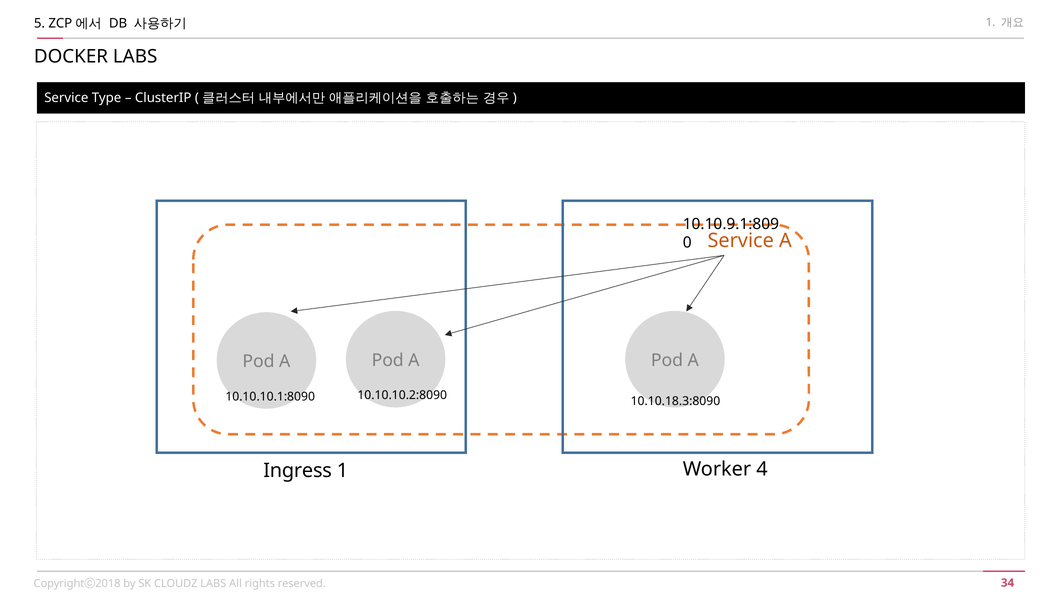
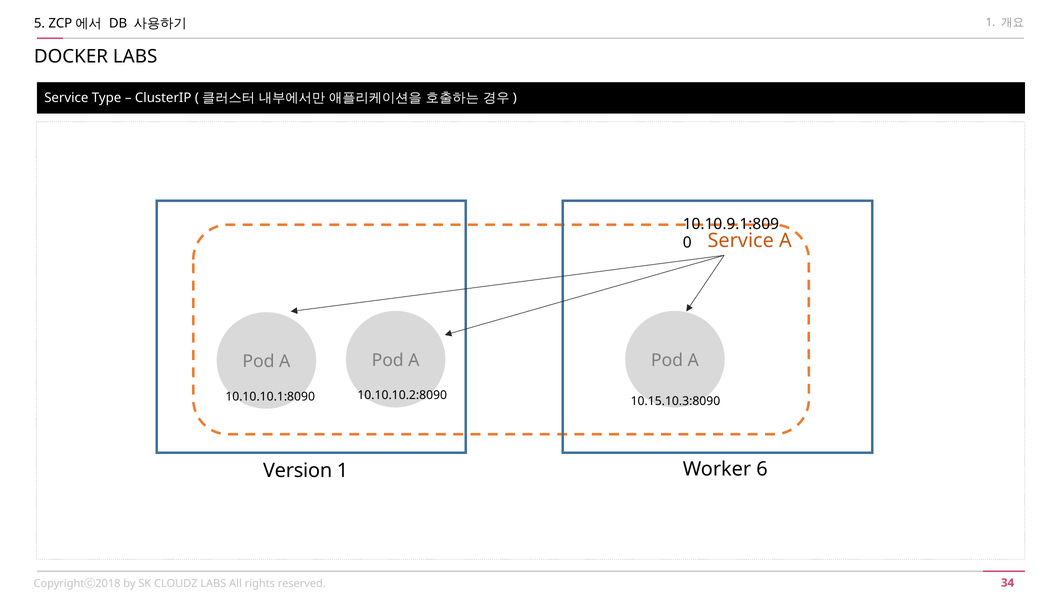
10.10.18.3:8090: 10.10.18.3:8090 -> 10.15.10.3:8090 (675, 401)
Ingress: Ingress -> Version (298, 471)
4: 4 -> 6 (762, 469)
